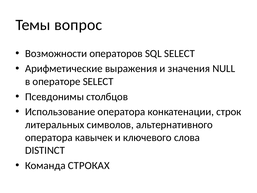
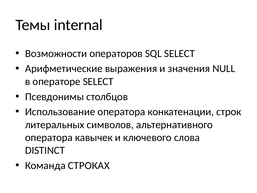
вопрос: вопрос -> internal (78, 25)
